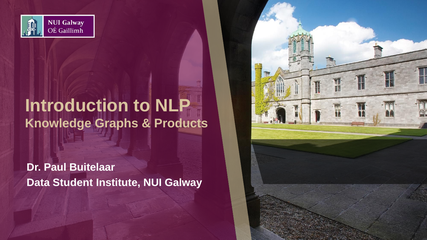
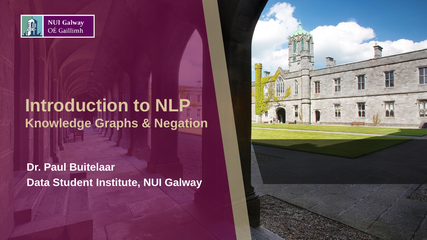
Products: Products -> Negation (181, 124)
